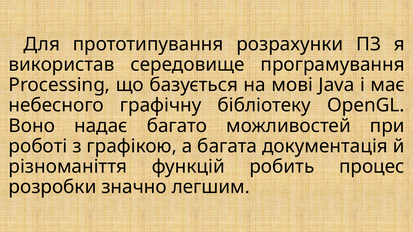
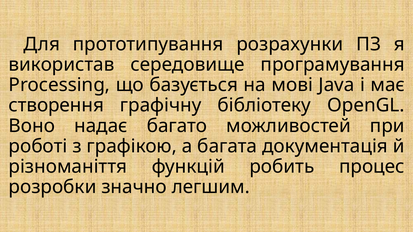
небесного: небесного -> створення (56, 106)
